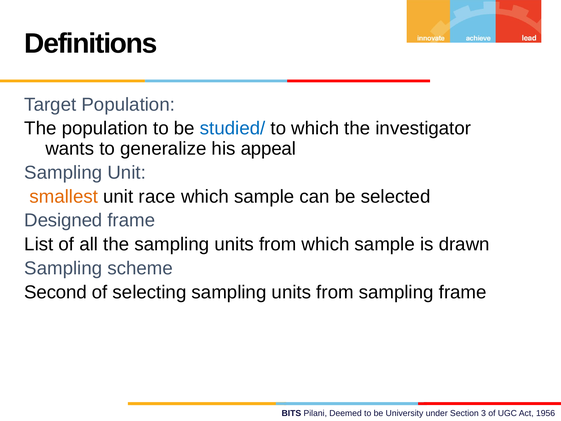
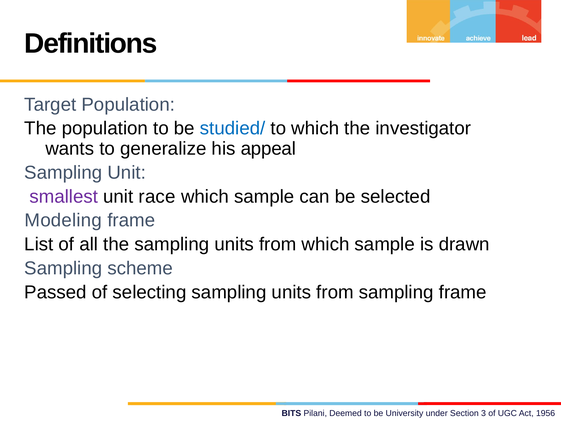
smallest colour: orange -> purple (64, 196)
Designed: Designed -> Modeling (63, 220)
Second: Second -> Passed (55, 292)
